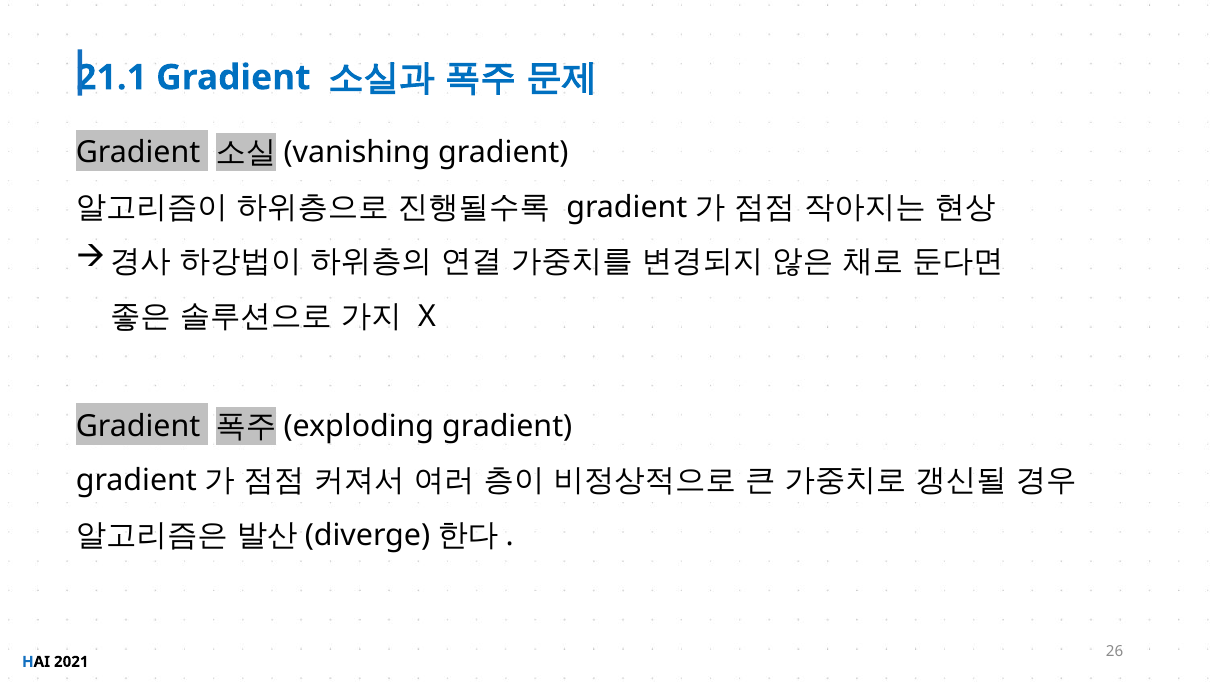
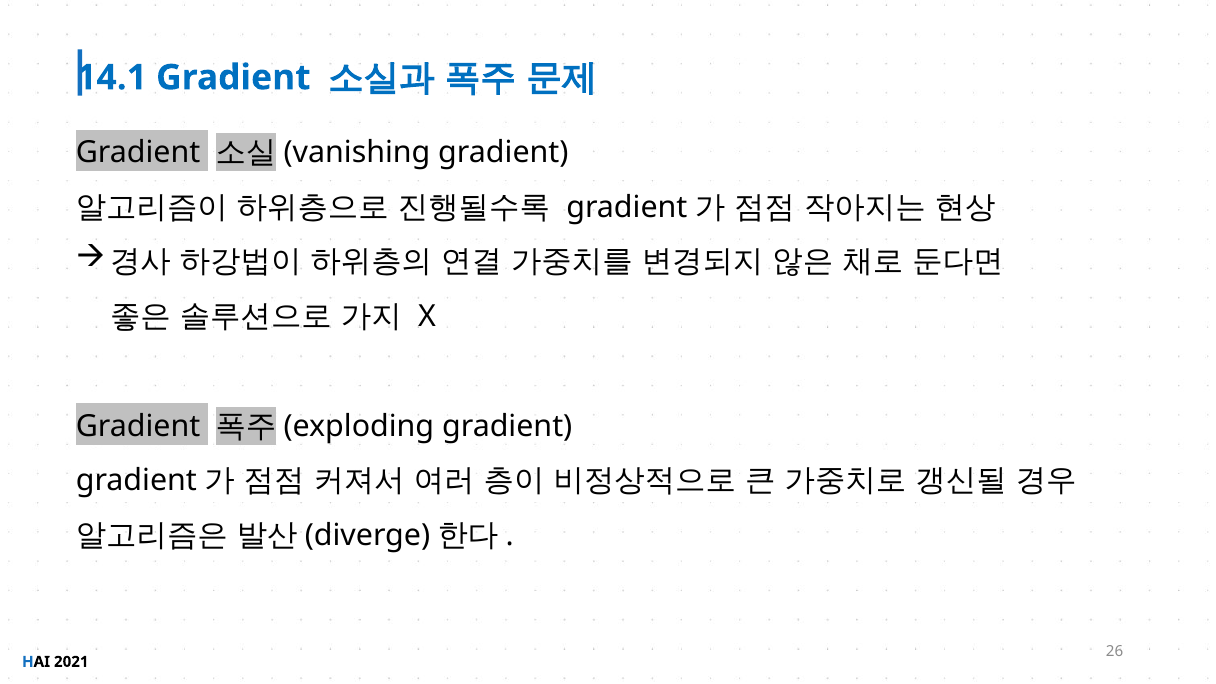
21.1: 21.1 -> 14.1 (112, 78)
